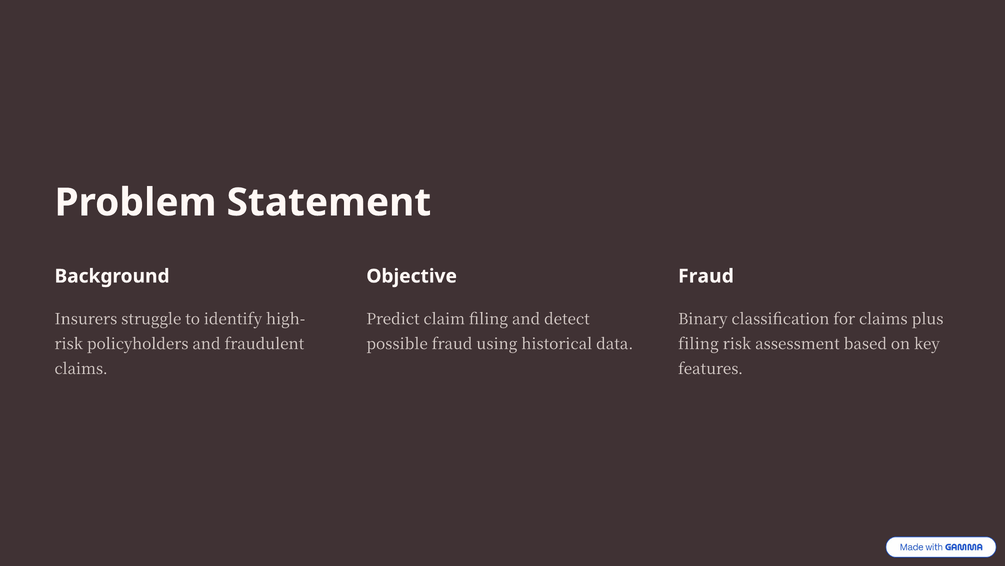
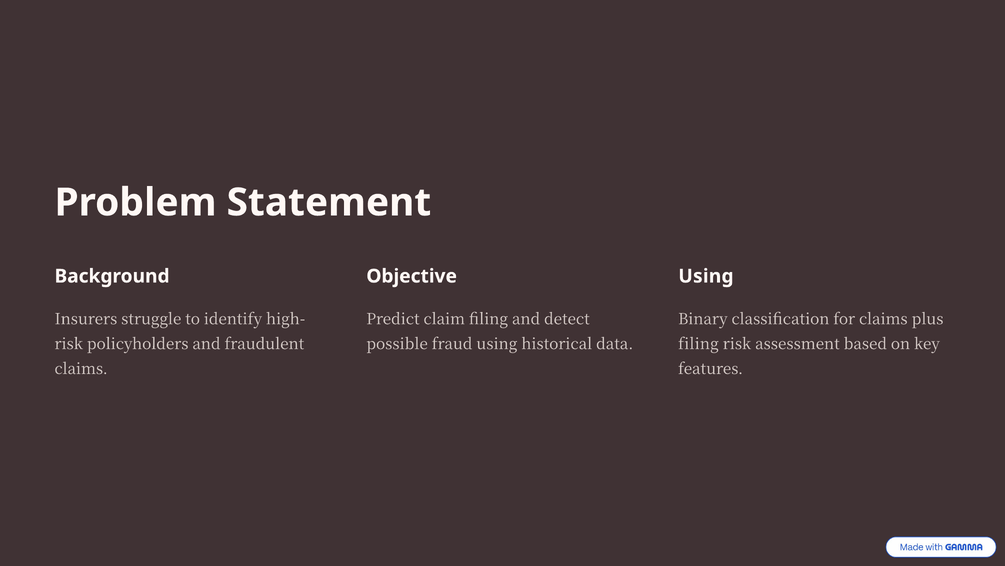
Fraud: Fraud -> Using (706, 276)
